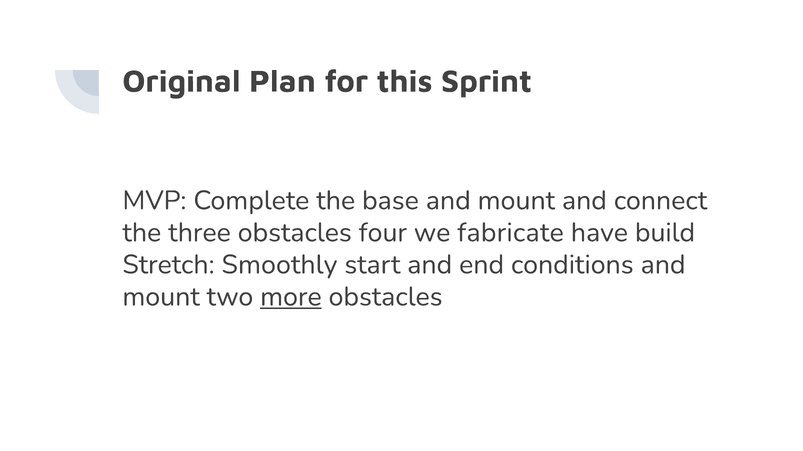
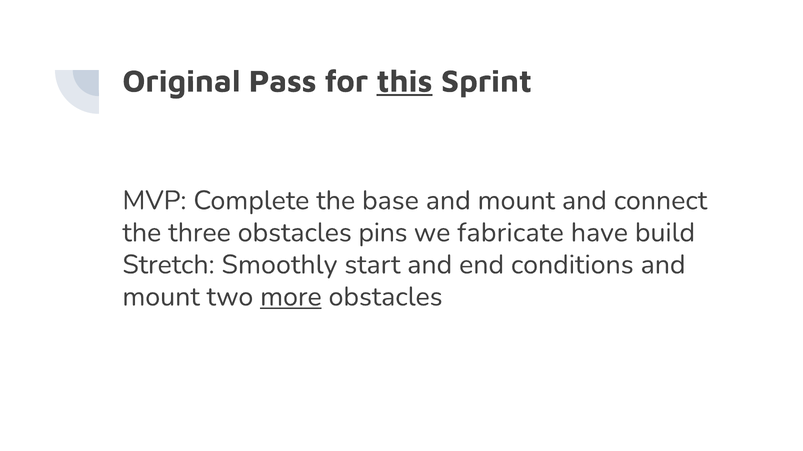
Plan: Plan -> Pass (283, 82)
this underline: none -> present (405, 82)
four: four -> pins (383, 233)
